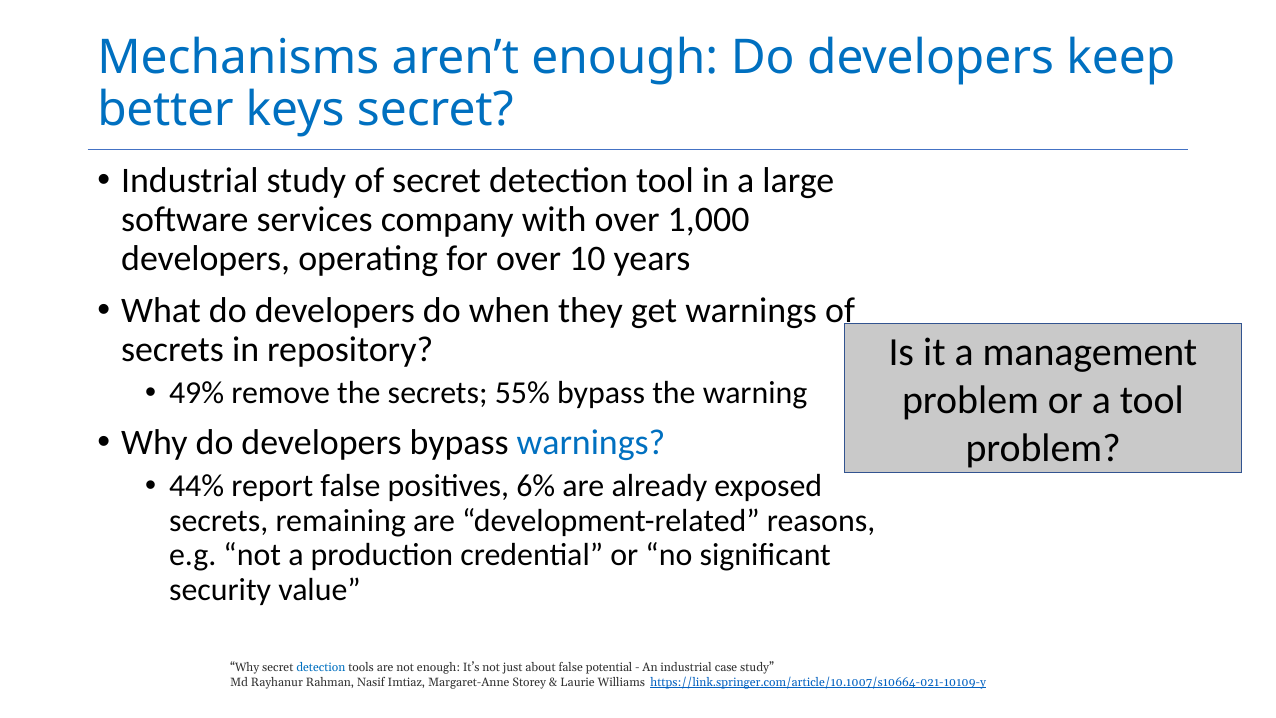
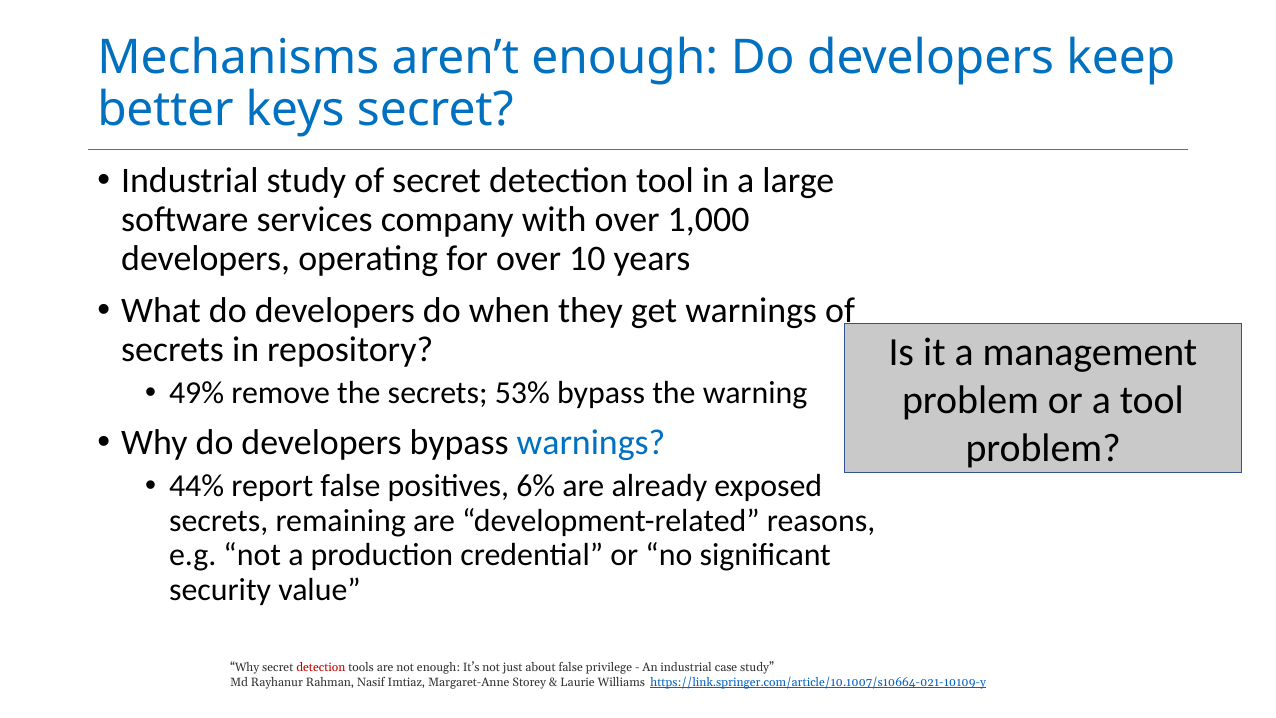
55%: 55% -> 53% (522, 393)
detection colour: blue -> red (321, 668)
potential: potential -> privilege (609, 668)
